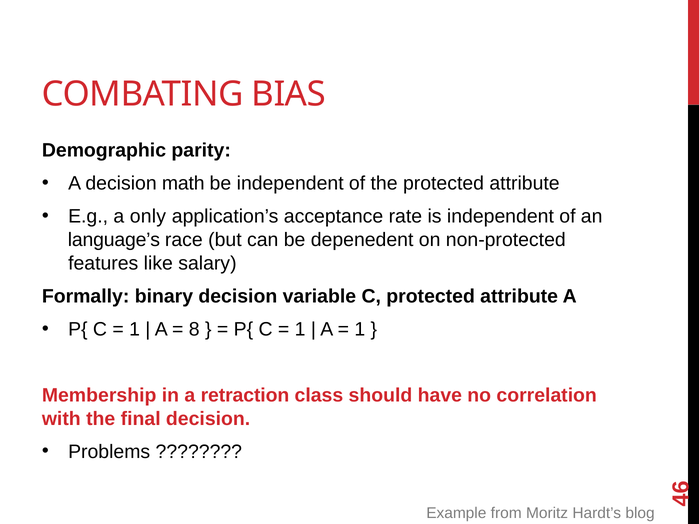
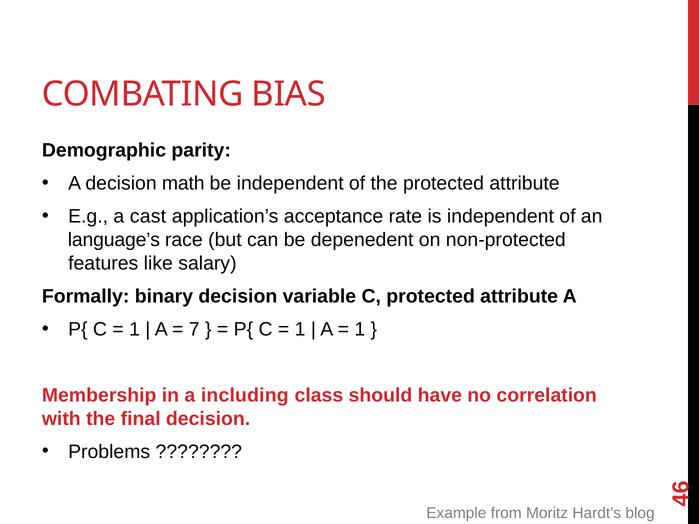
only: only -> cast (148, 217)
8: 8 -> 7 (194, 329)
retraction: retraction -> including (245, 395)
